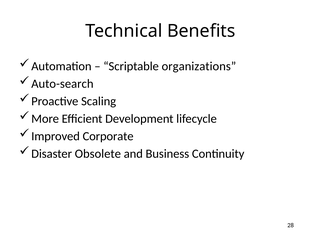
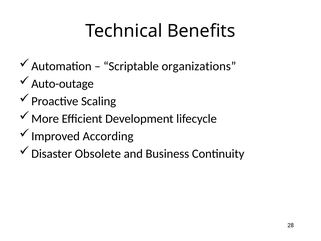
Auto-search: Auto-search -> Auto-outage (63, 84)
Corporate: Corporate -> According (108, 136)
